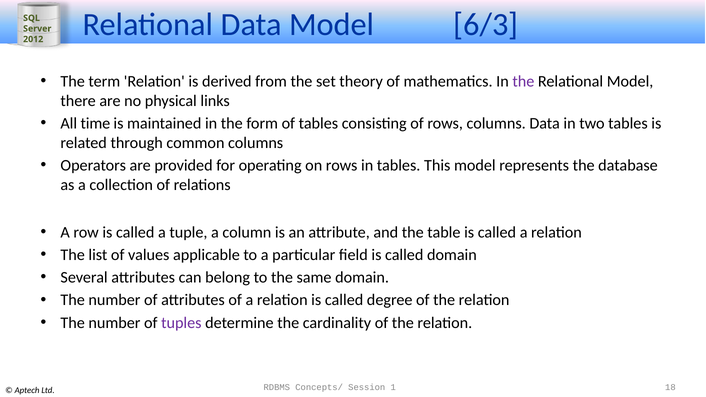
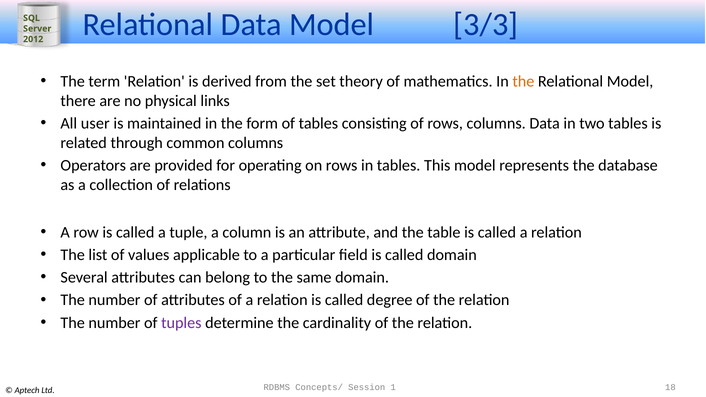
6/3: 6/3 -> 3/3 (486, 25)
the colour: purple -> orange (523, 81)
time: time -> user (95, 123)
